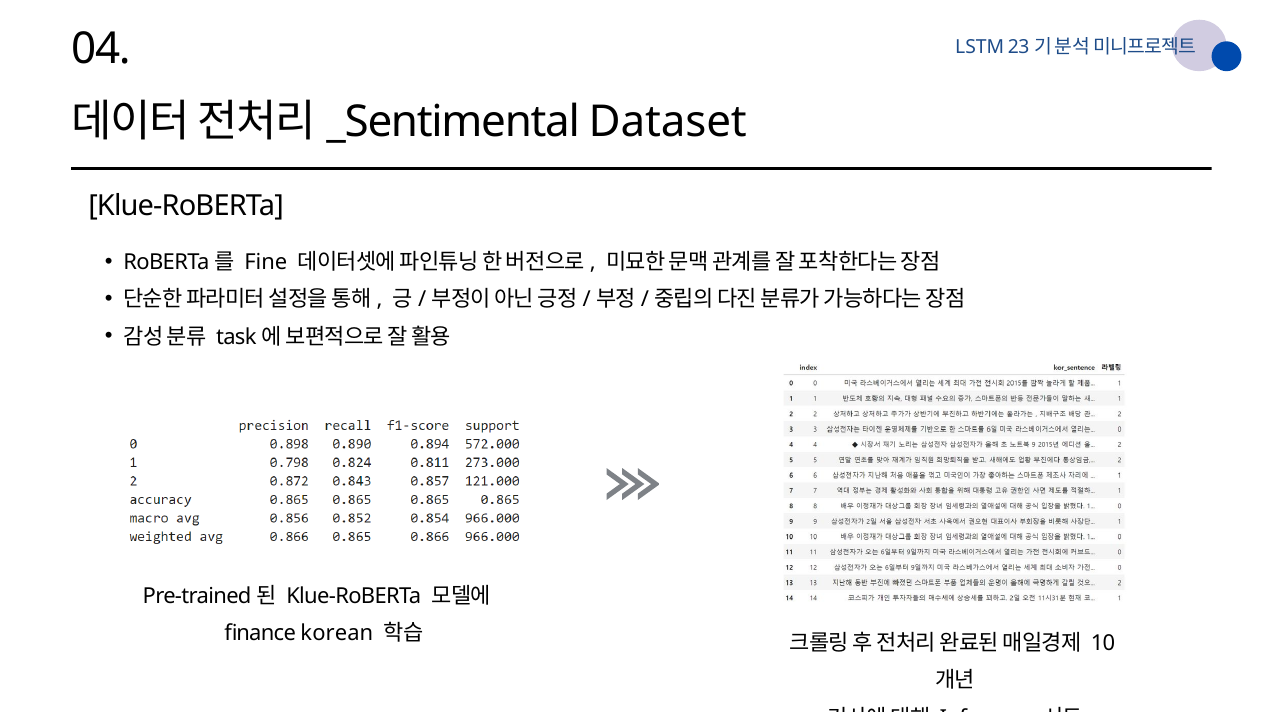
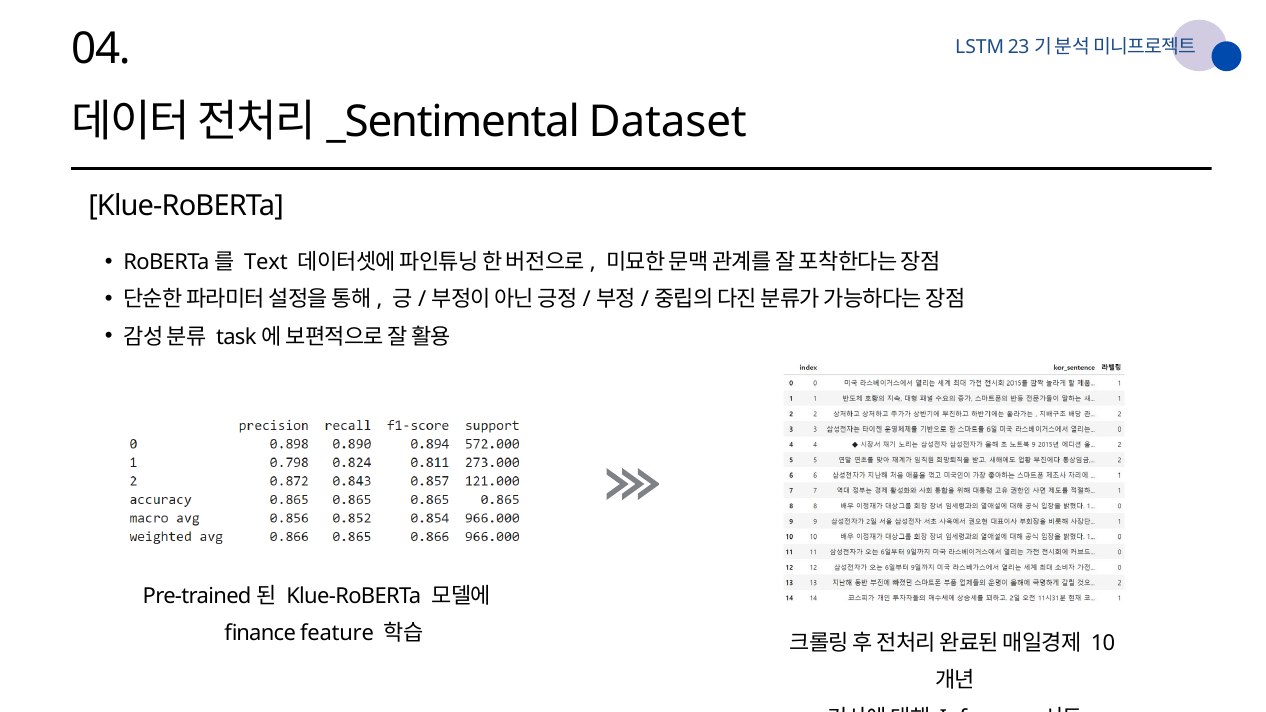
Fine: Fine -> Text (266, 262)
korean: korean -> feature (337, 634)
